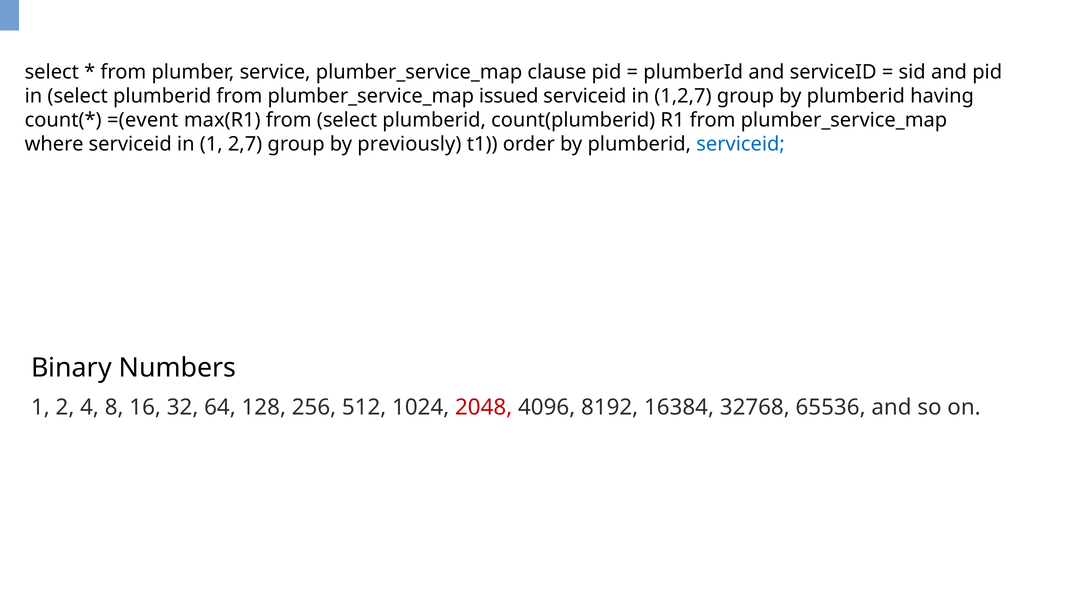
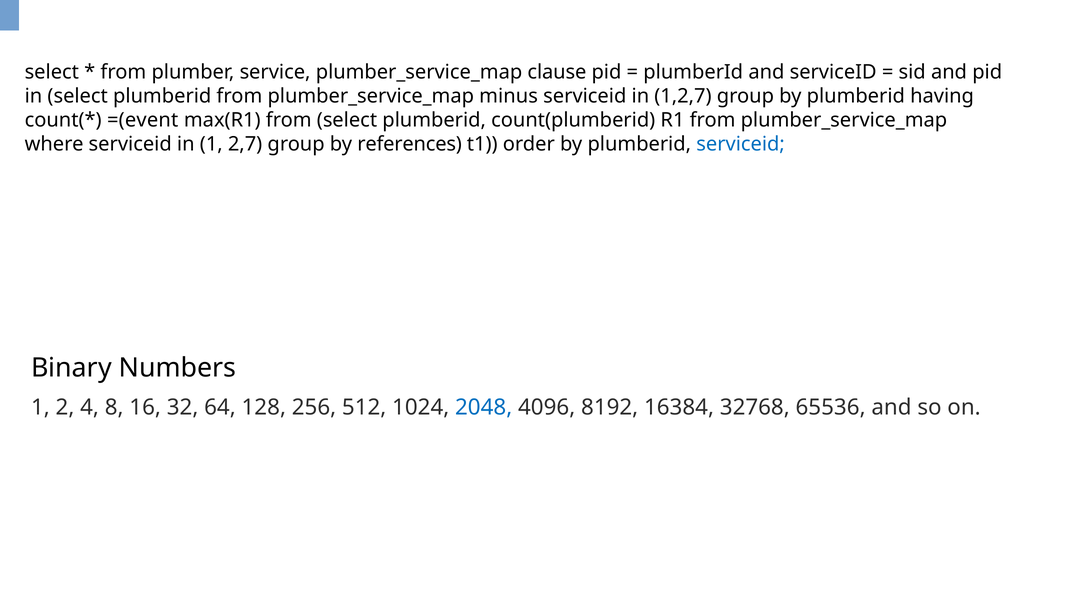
issued: issued -> minus (509, 96)
previously: previously -> references (410, 144)
2048 colour: red -> blue (484, 408)
